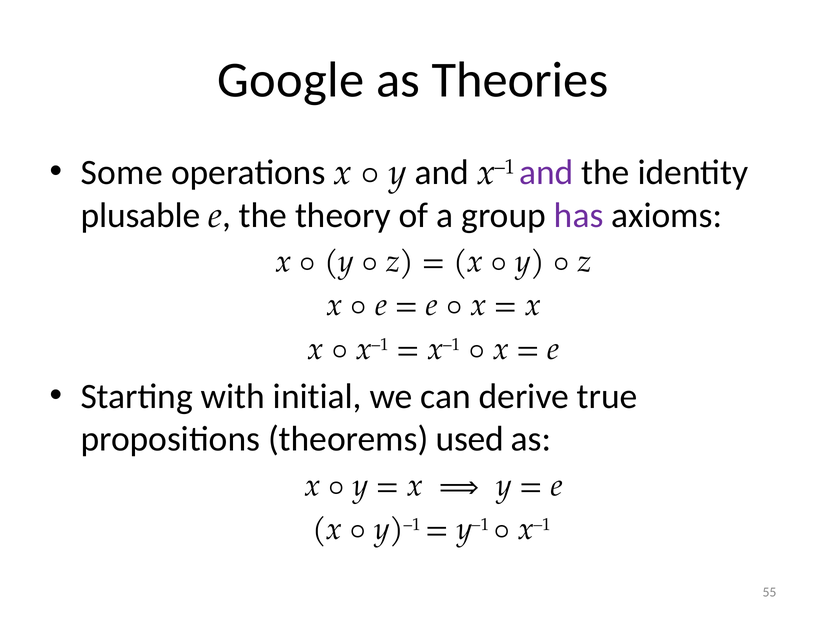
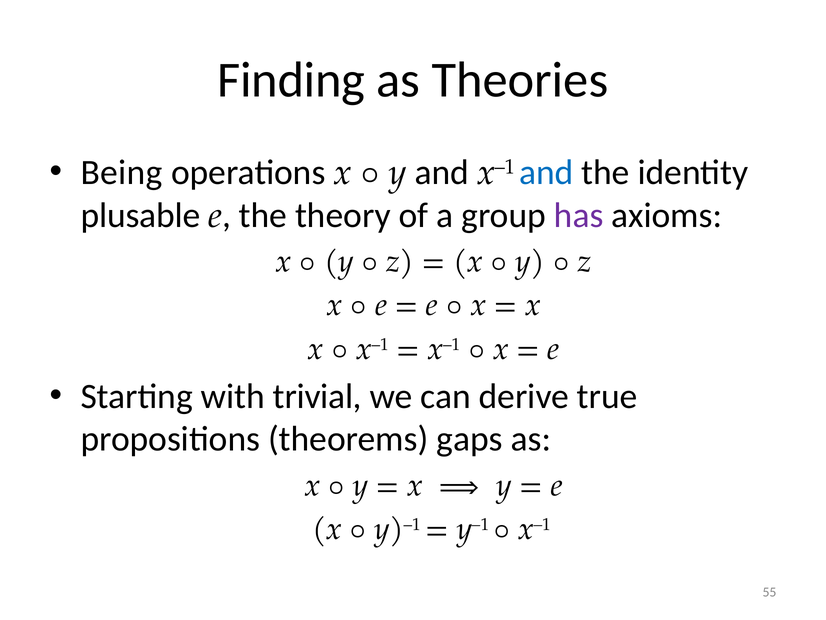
Google: Google -> Finding (291, 80)
Some: Some -> Being (122, 173)
and colour: purple -> blue (546, 173)
initial: initial -> trivial (317, 396)
used: used -> gaps (470, 439)
